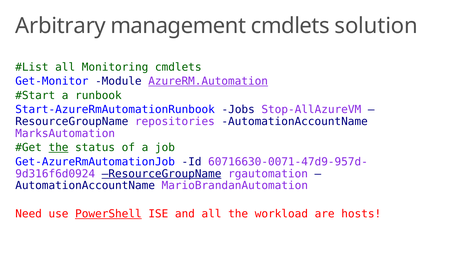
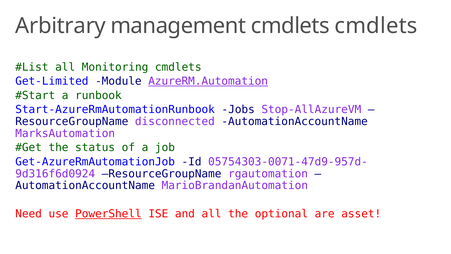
cmdlets solution: solution -> cmdlets (376, 26)
Get-Monitor: Get-Monitor -> Get-Limited (52, 81)
repositories: repositories -> disconnected (175, 121)
the underline: present -> none (59, 147)
60716630-0071-47d9-957d-: 60716630-0071-47d9-957d- -> 05754303-0071-47d9-957d- (288, 162)
ResourceGroupName underline: present -> none (162, 173)
workload: workload -> optional (281, 214)
hosts: hosts -> asset (361, 214)
